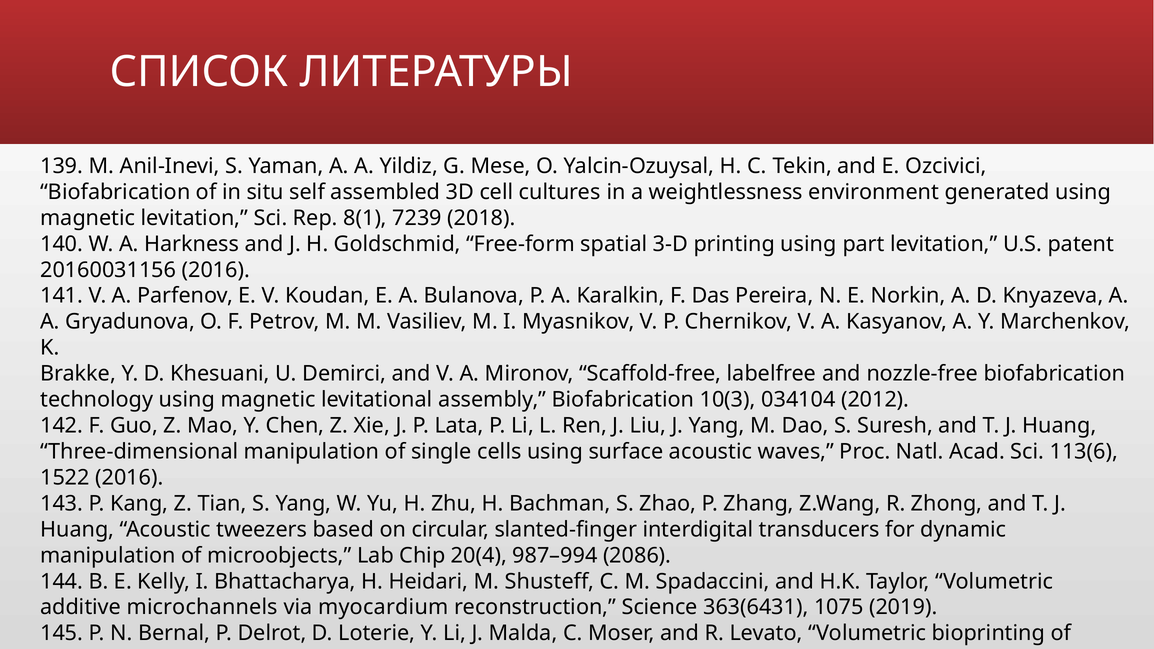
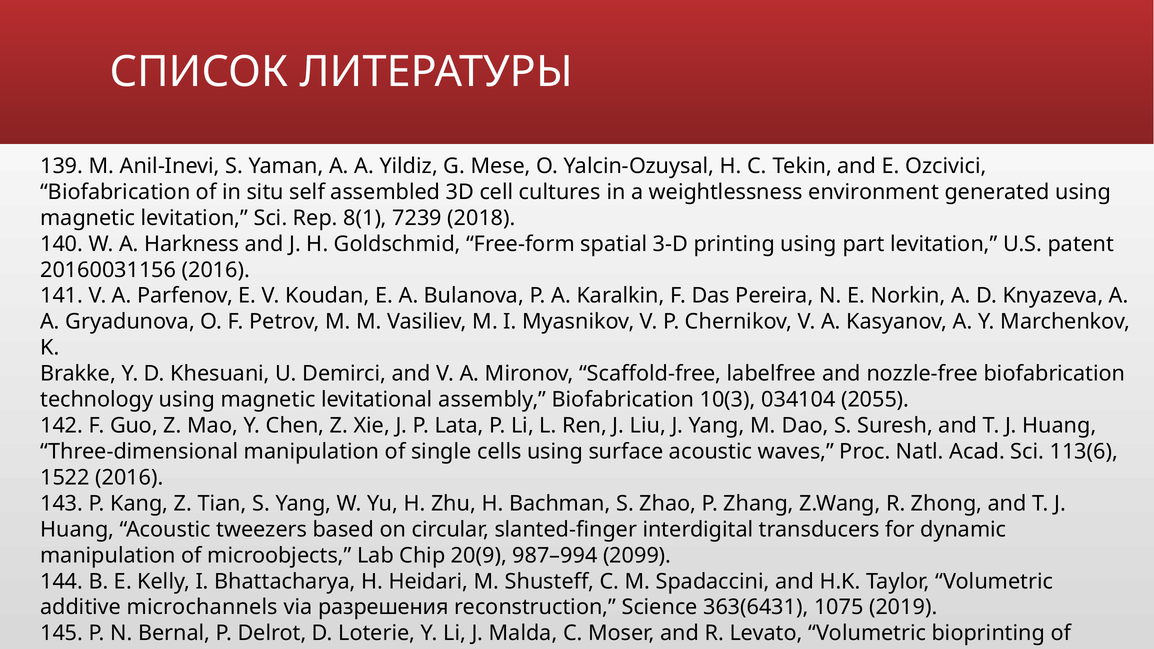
2012: 2012 -> 2055 (875, 400)
20(4: 20(4 -> 20(9 (479, 556)
2086: 2086 -> 2099 (637, 556)
myocardium: myocardium -> разрешения (383, 607)
